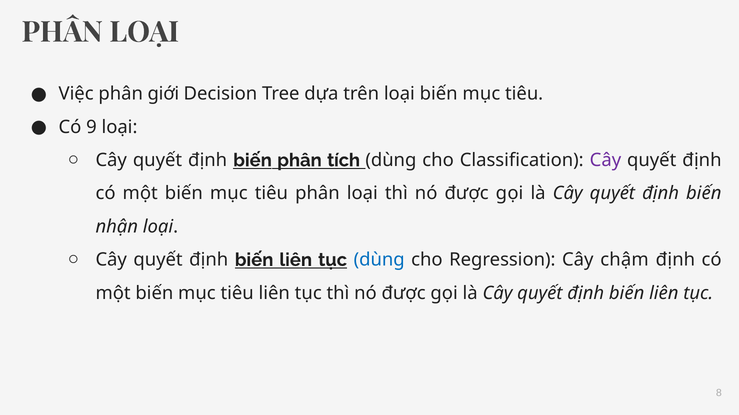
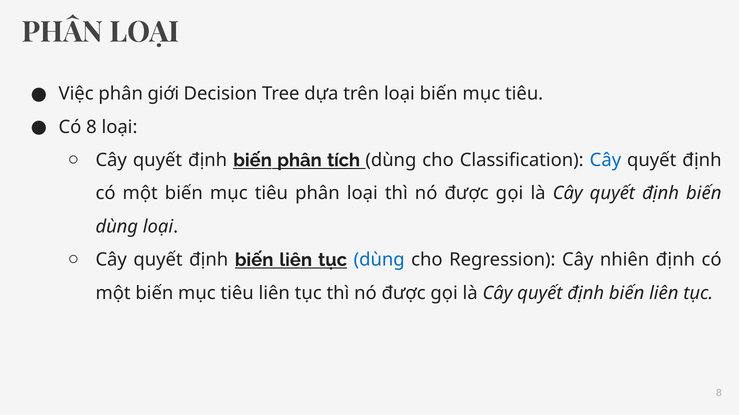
Có 9: 9 -> 8 (91, 127)
Cây colour: purple -> blue (605, 160)
nhận: nhận -> dùng (117, 227)
chậm: chậm -> nhiên (625, 260)
